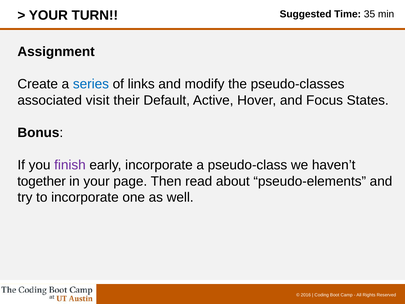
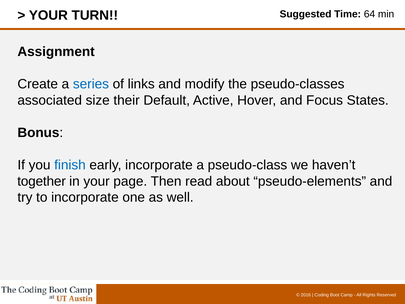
35: 35 -> 64 (370, 14)
visit: visit -> size (98, 100)
finish colour: purple -> blue (70, 165)
